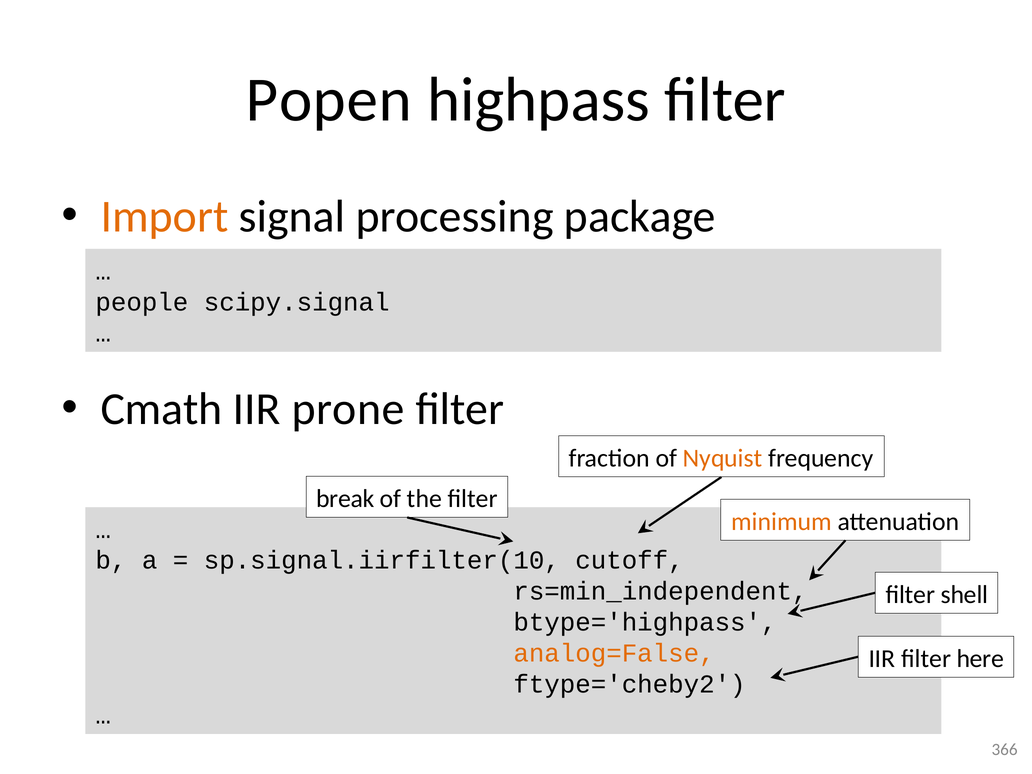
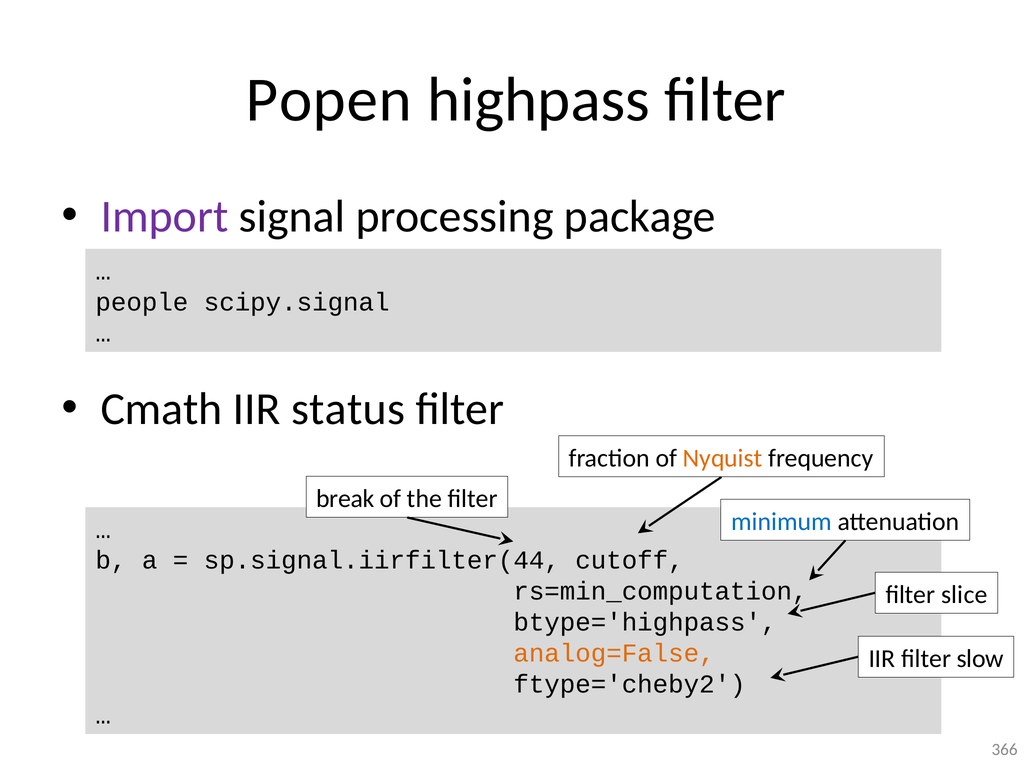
Import colour: orange -> purple (164, 216)
prone: prone -> status (348, 409)
minimum colour: orange -> blue (781, 522)
sp.signal.iirfilter(10: sp.signal.iirfilter(10 -> sp.signal.iirfilter(44 (382, 560)
rs=min_independent: rs=min_independent -> rs=min_computation (660, 591)
shell: shell -> slice (964, 595)
here: here -> slow (980, 659)
